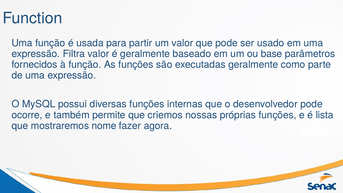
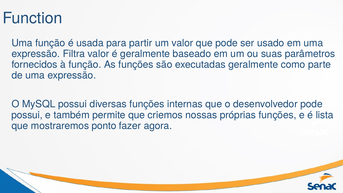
base: base -> suas (272, 54)
ocorre: ocorre -> possui (27, 115)
nome: nome -> ponto (104, 126)
